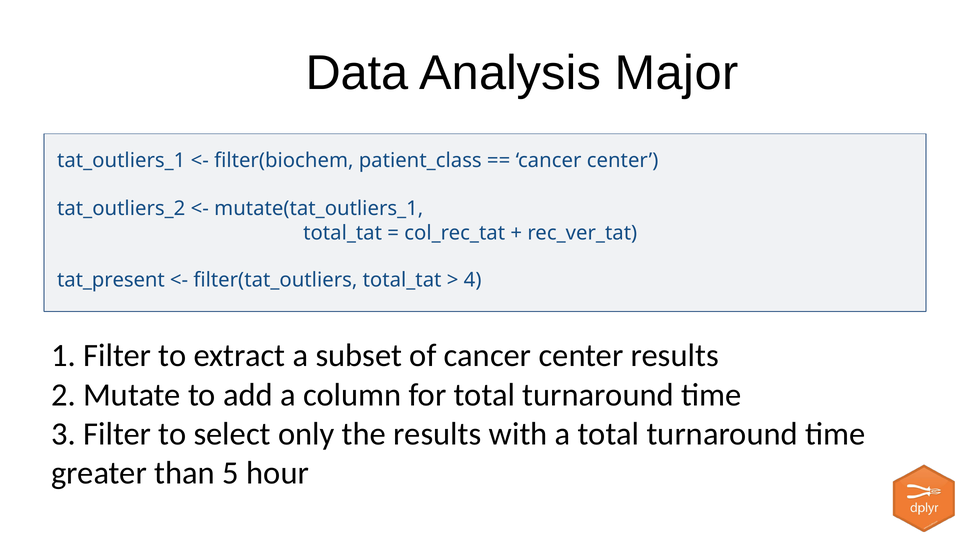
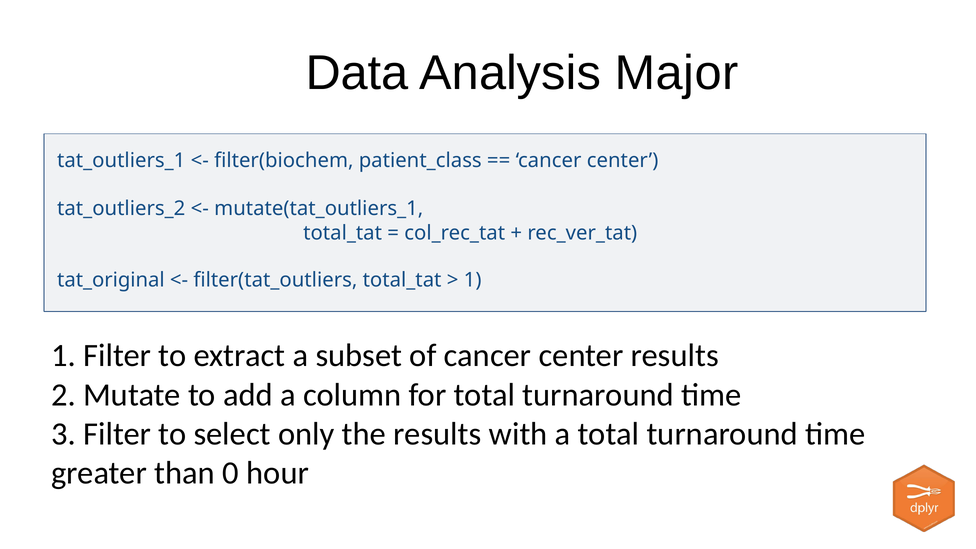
tat_present: tat_present -> tat_original (111, 280)
4: 4 -> 1 (473, 280)
5: 5 -> 0 (231, 473)
